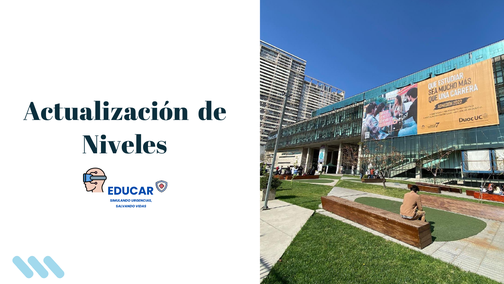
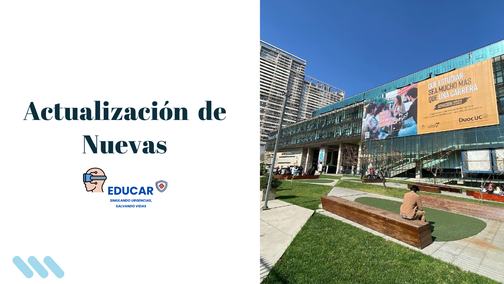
Niveles: Niveles -> Nuevas (125, 145)
